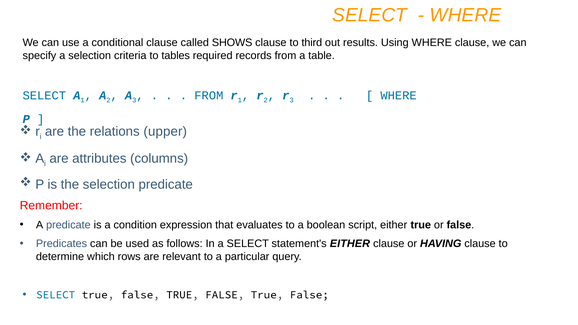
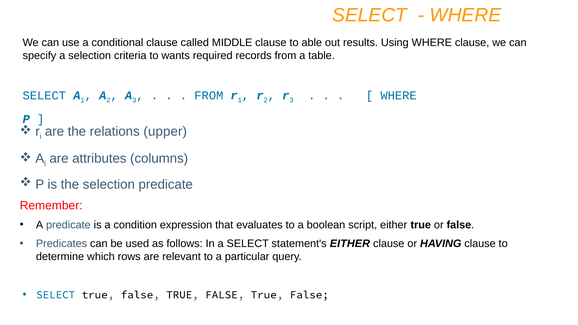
SHOWS: SHOWS -> MIDDLE (232, 43)
third: third -> able (312, 43)
tables: tables -> wants (176, 56)
